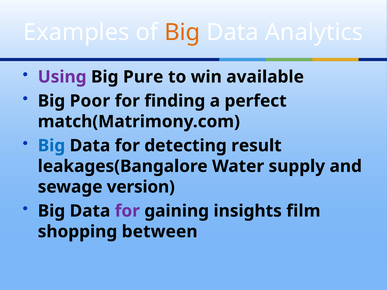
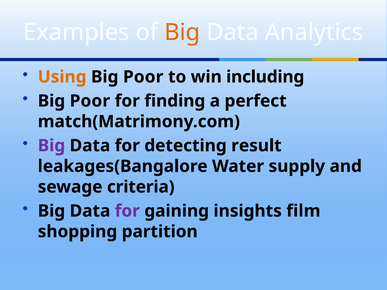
Using colour: purple -> orange (62, 77)
Pure: Pure -> Poor (143, 77)
available: available -> including (265, 77)
Big colour: blue -> purple (51, 146)
version: version -> criteria (141, 187)
between: between -> partition (160, 232)
